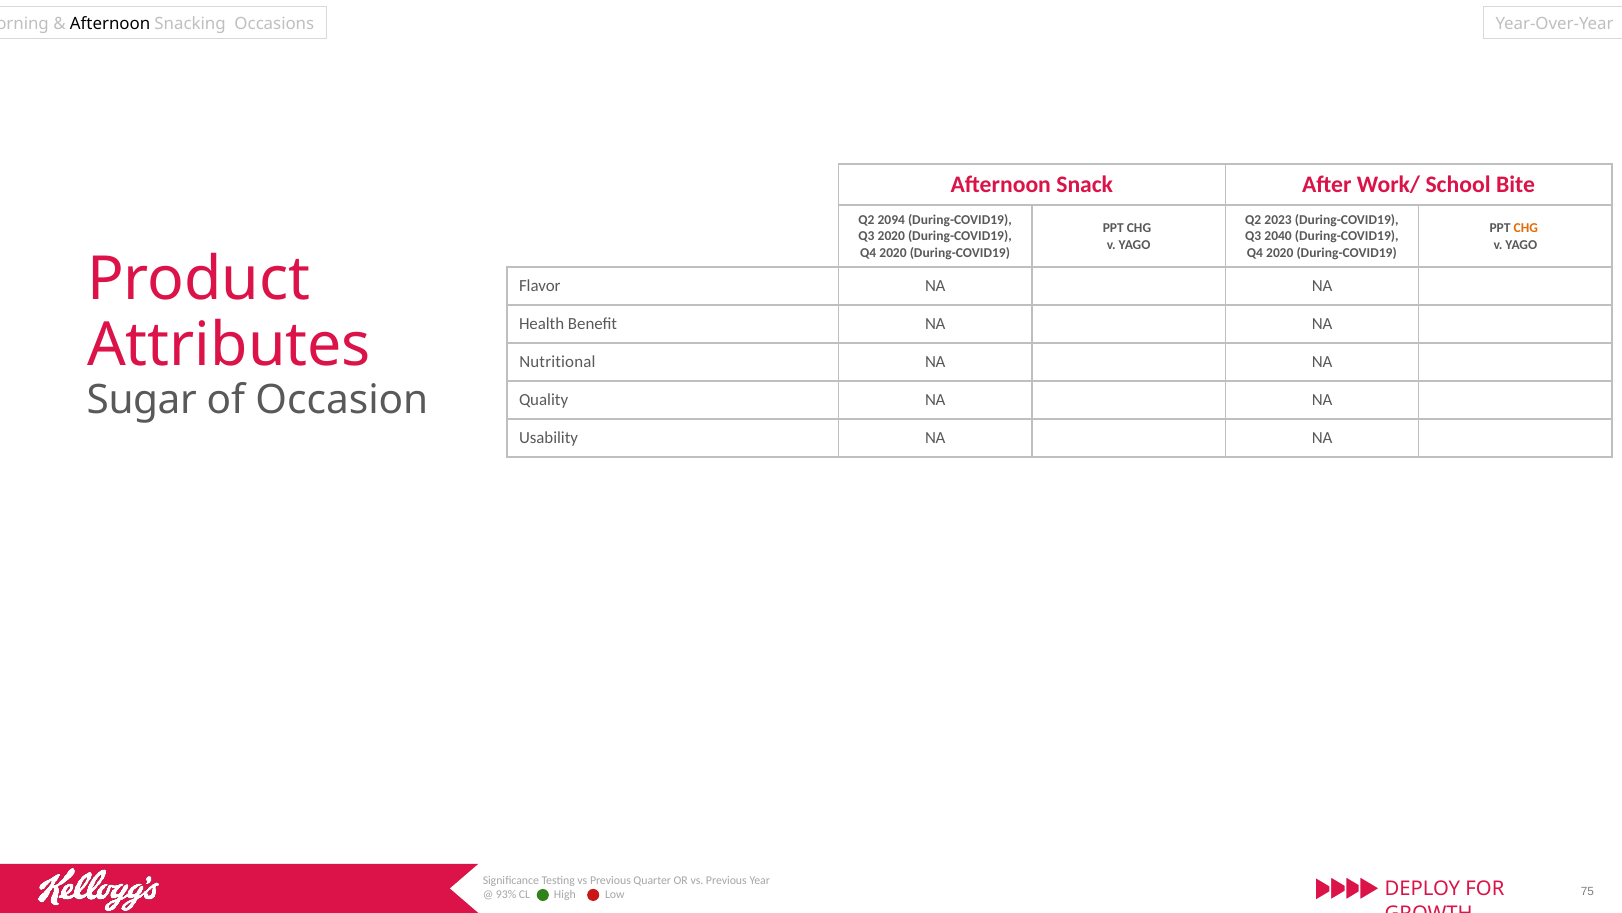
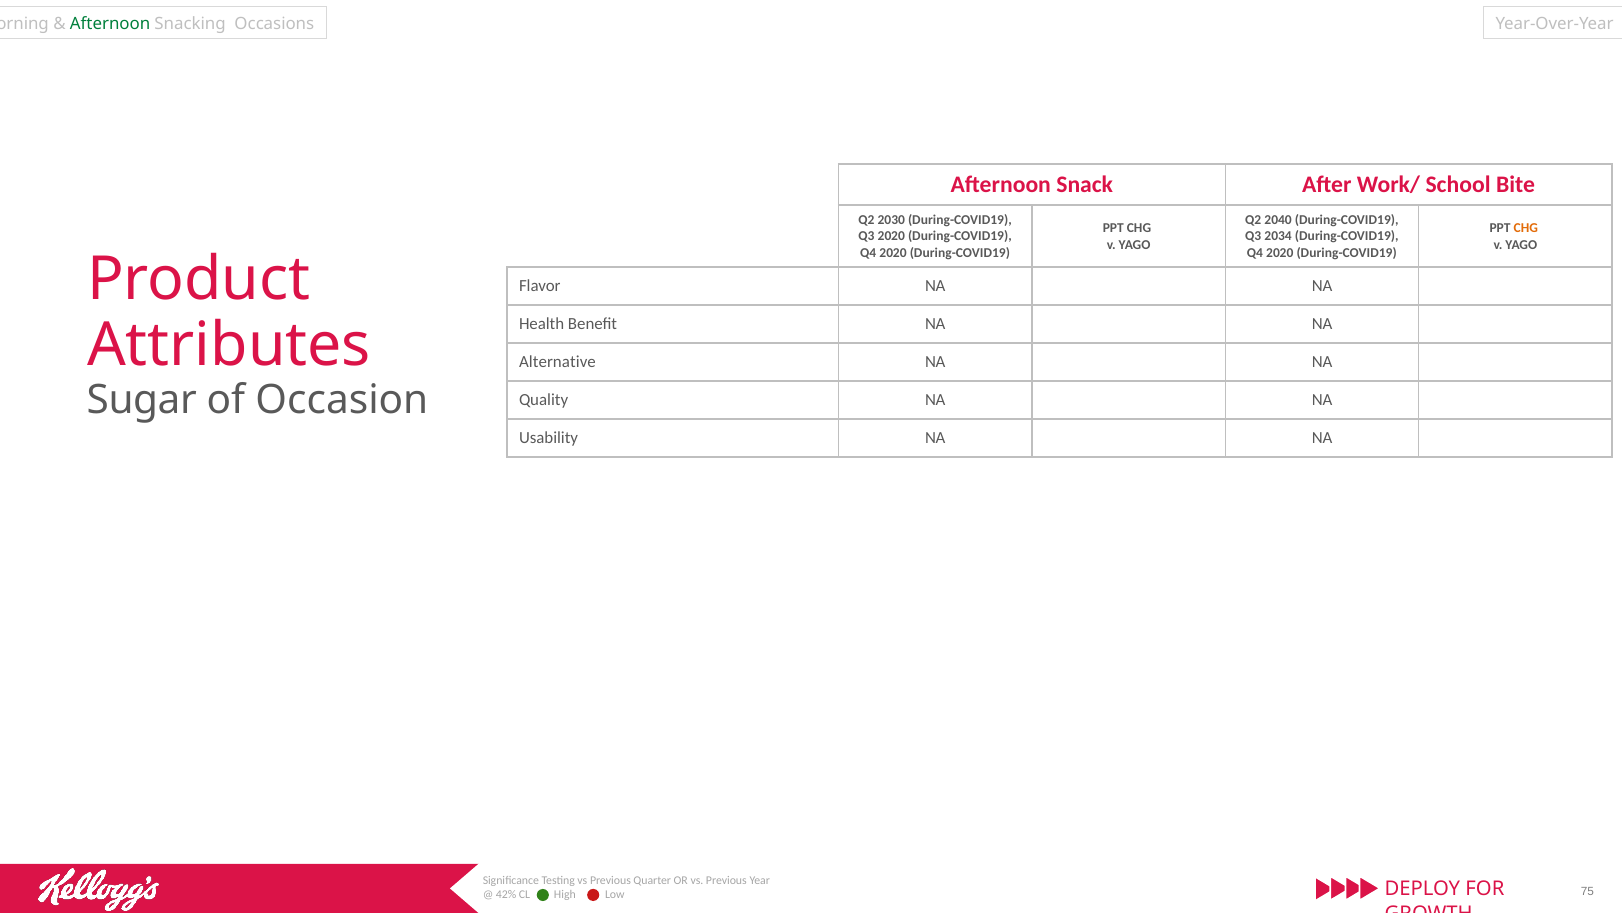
Afternoon colour: black -> green (110, 24)
2094: 2094 -> 2030 (891, 220)
2023: 2023 -> 2040 (1278, 220)
2040: 2040 -> 2034 (1278, 236)
Nutritional: Nutritional -> Alternative (557, 362)
93%: 93% -> 42% (506, 894)
